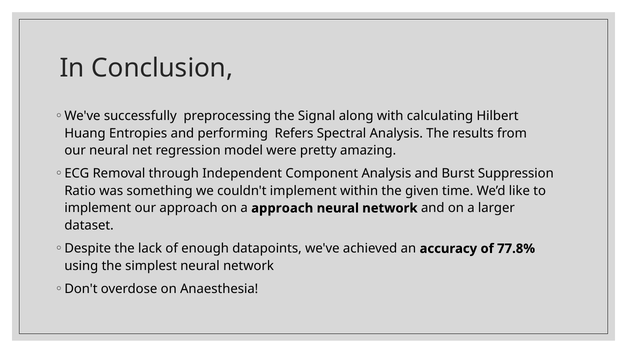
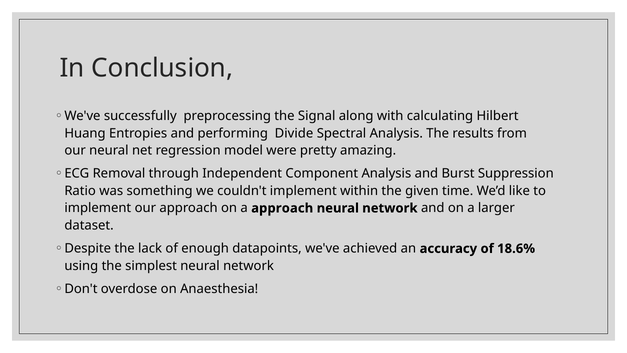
Refers: Refers -> Divide (294, 133)
77.8%: 77.8% -> 18.6% (516, 248)
